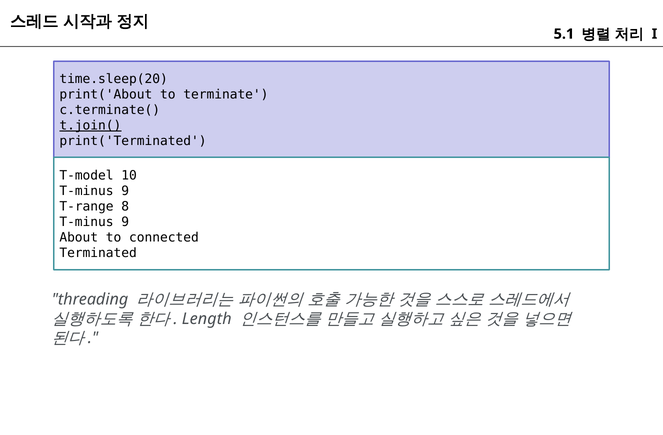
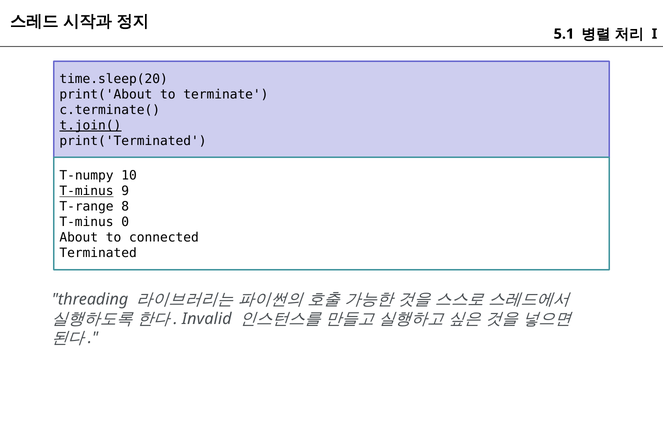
T-model: T-model -> T-numpy (86, 176)
T-minus underline: none -> present (86, 191)
9: 9 -> 0 (125, 222)
Length: Length -> Invalid (207, 319)
